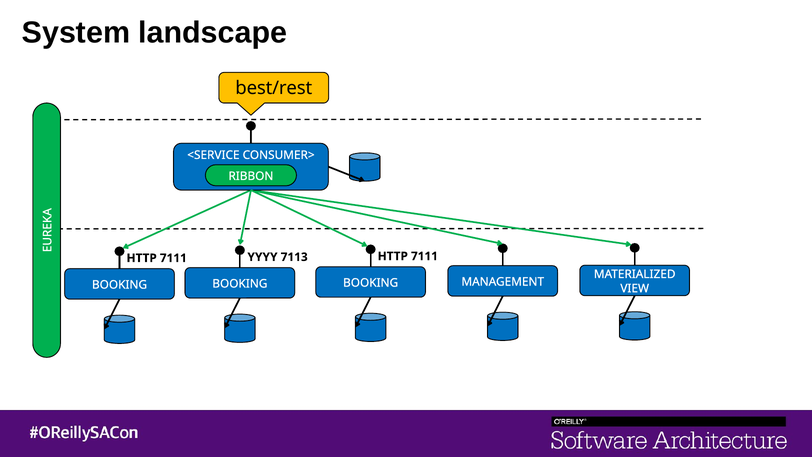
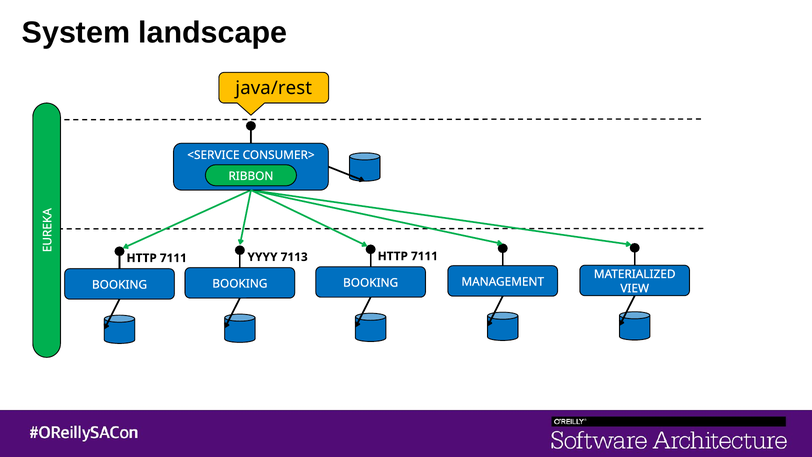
best/rest: best/rest -> java/rest (274, 88)
